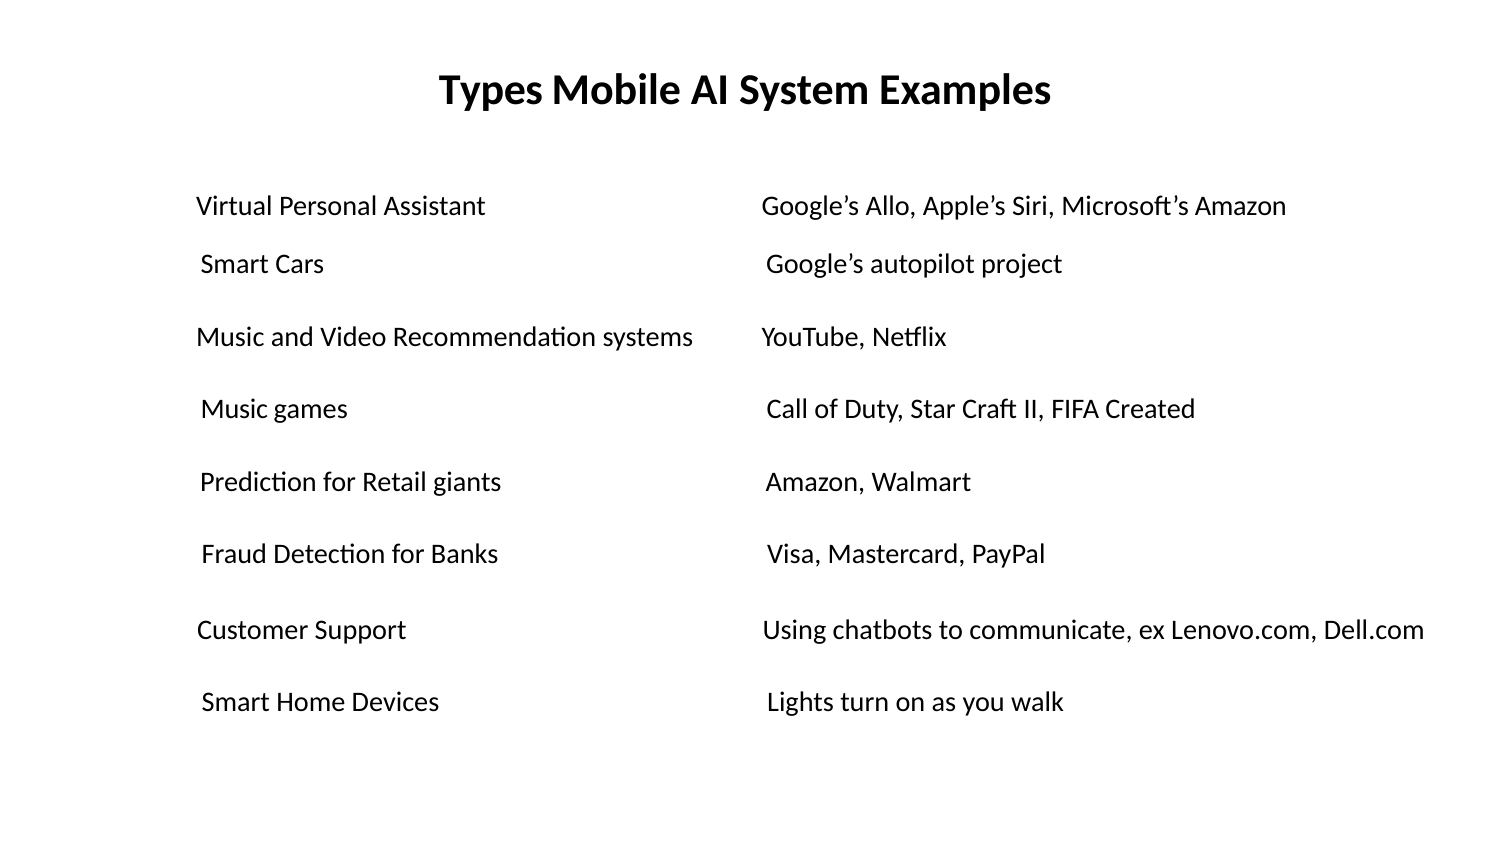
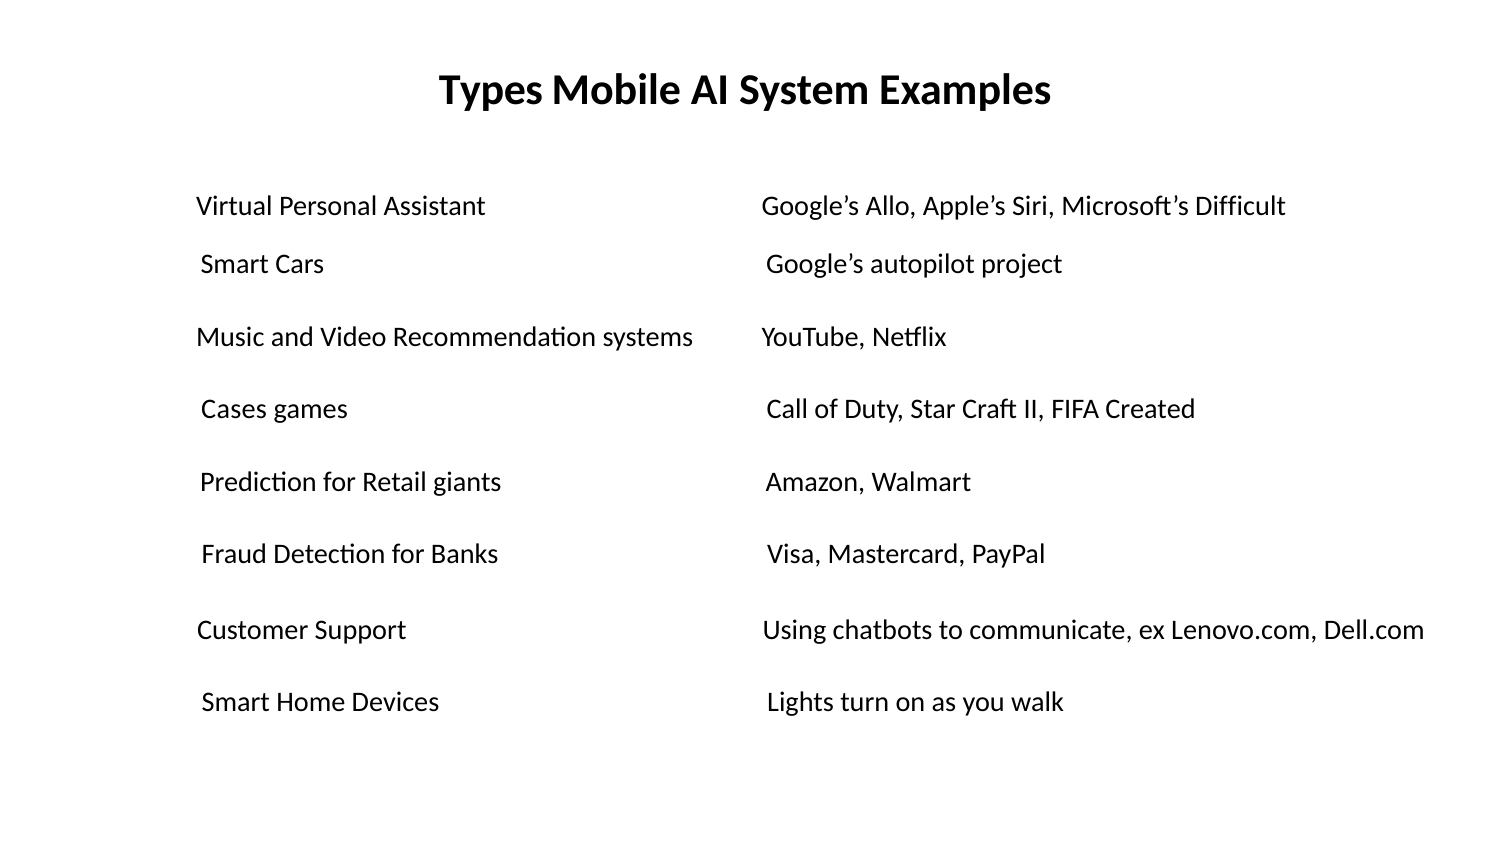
Microsoft’s Amazon: Amazon -> Difficult (1241, 206)
Music: Music -> Cases (234, 409)
